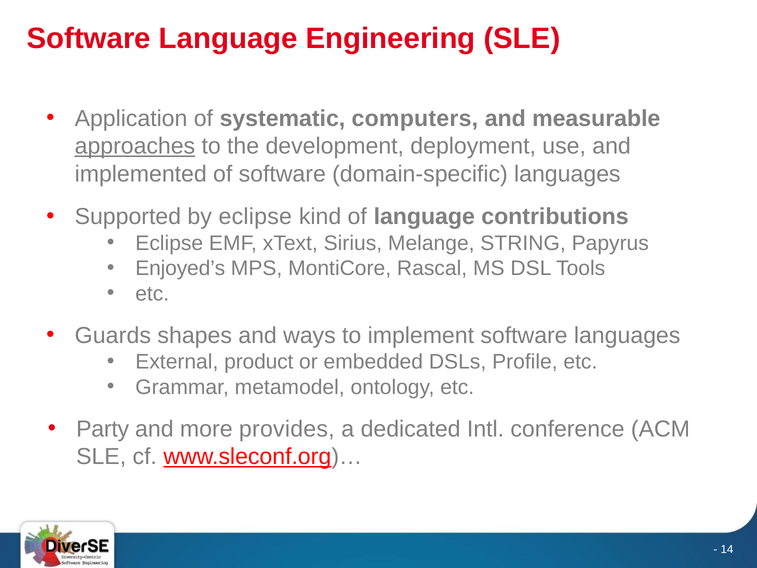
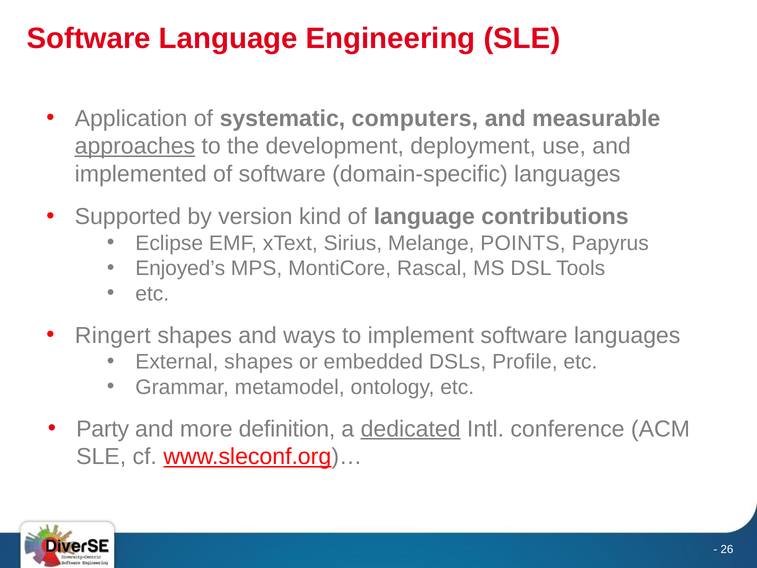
by eclipse: eclipse -> version (255, 217)
STRING: STRING -> POINTS (523, 243)
Guards: Guards -> Ringert (113, 335)
External product: product -> shapes (259, 362)
provides: provides -> definition (287, 429)
dedicated underline: none -> present (411, 429)
14: 14 -> 26 (727, 549)
